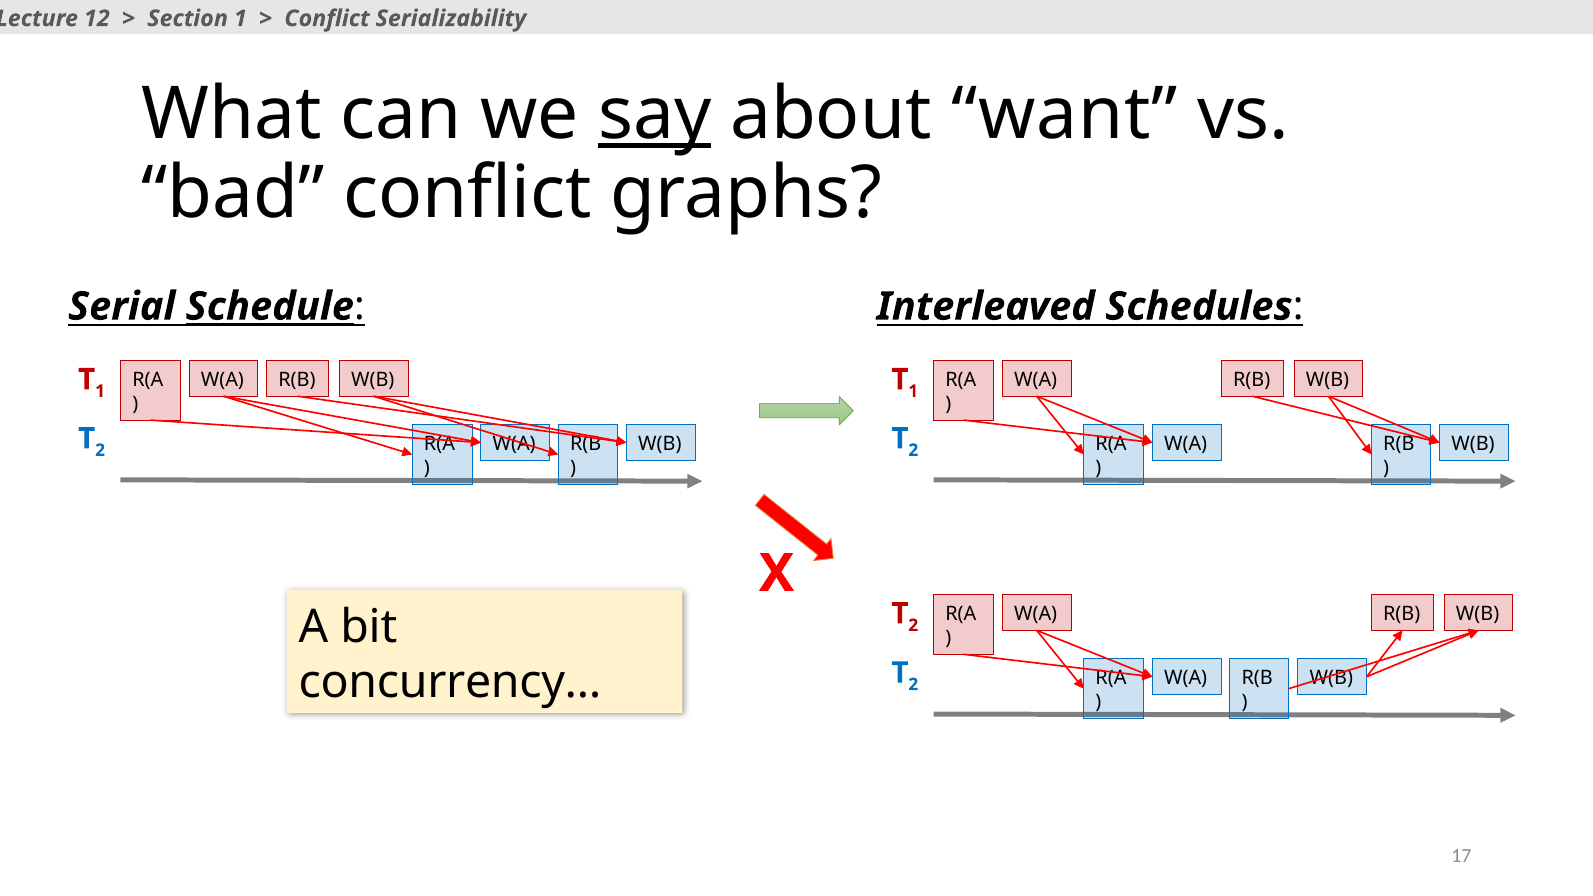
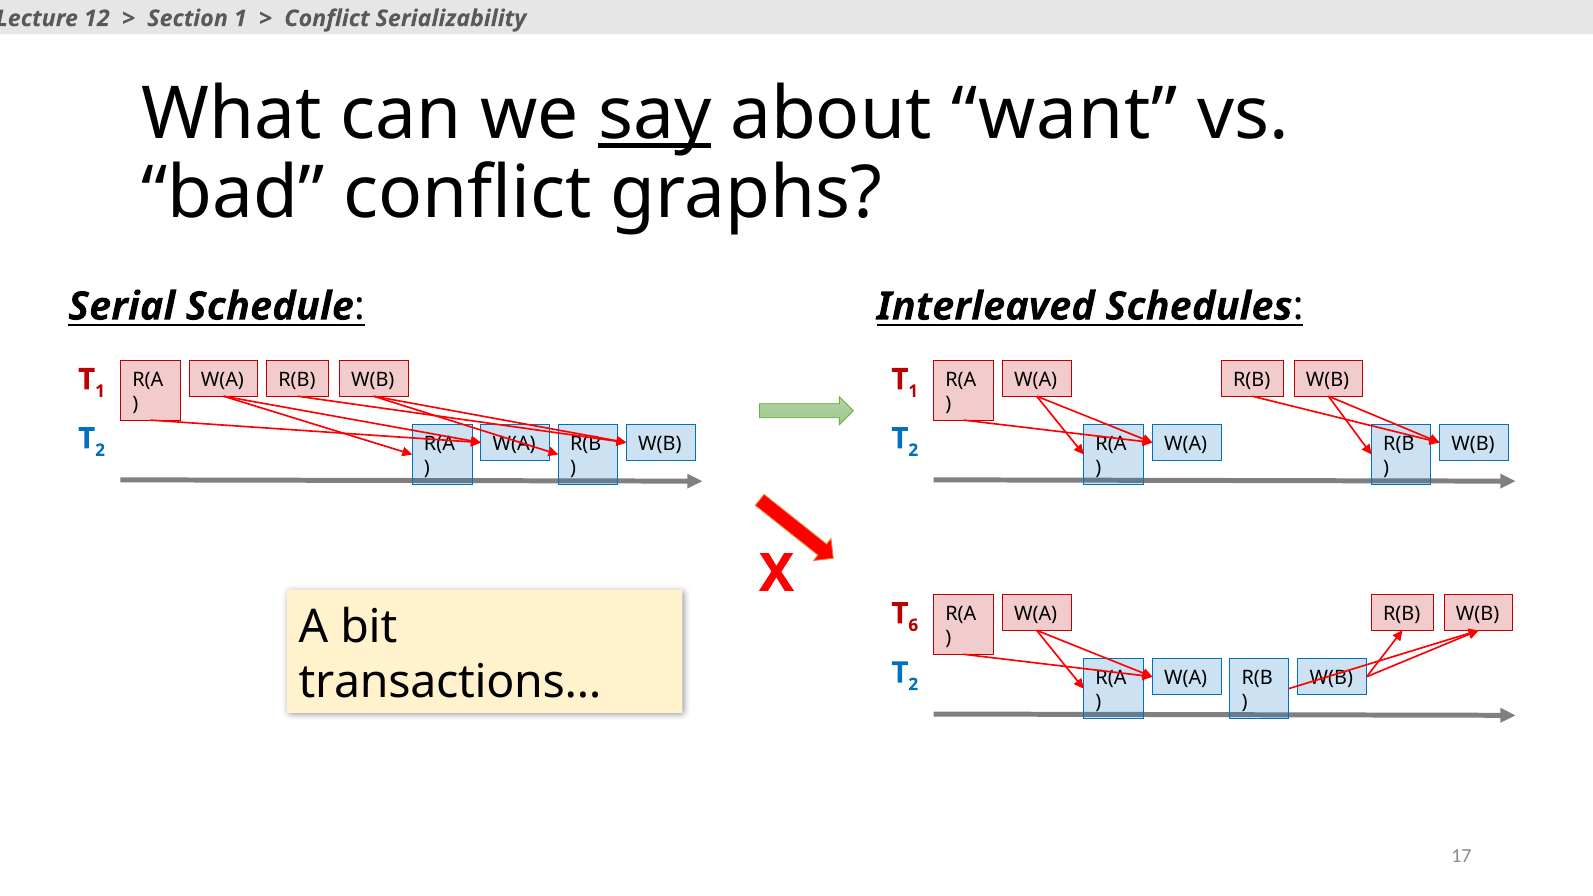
Schedule underline: present -> none (270, 307)
2: 2 -> 6 (913, 625)
concurrency…: concurrency… -> transactions… (450, 683)
